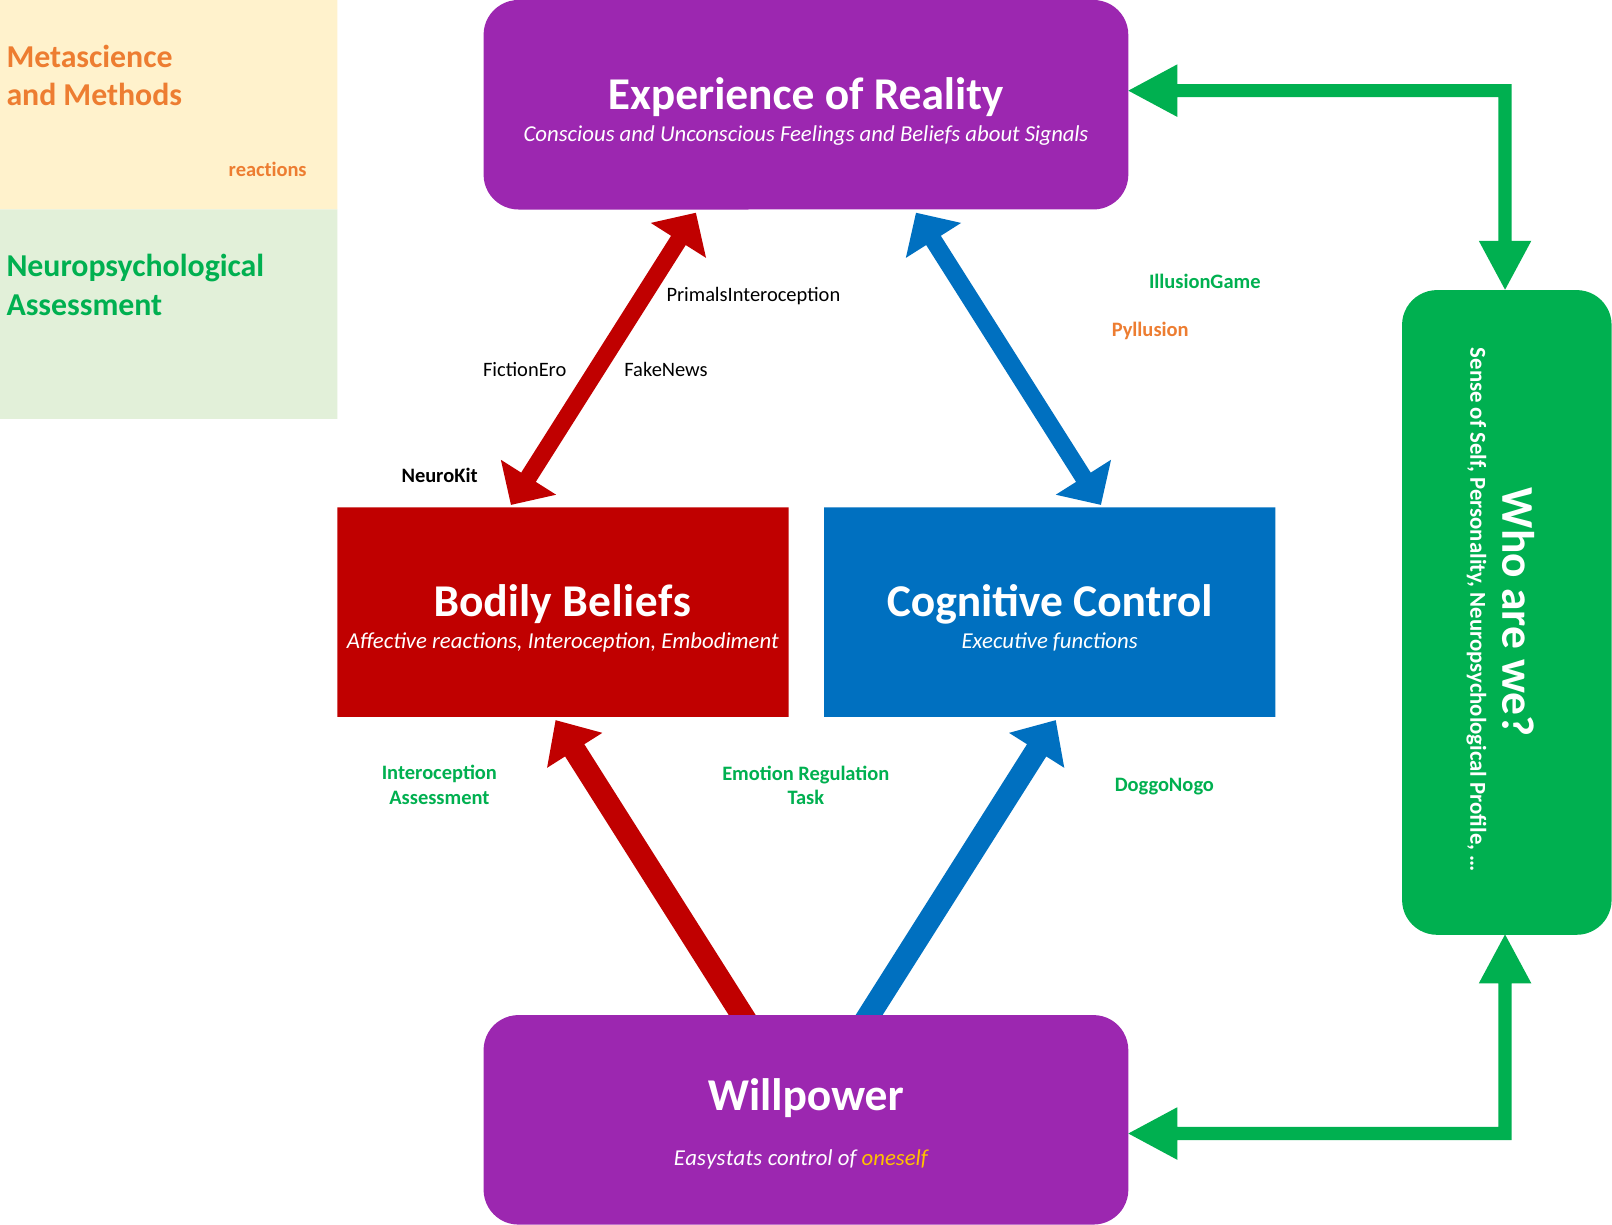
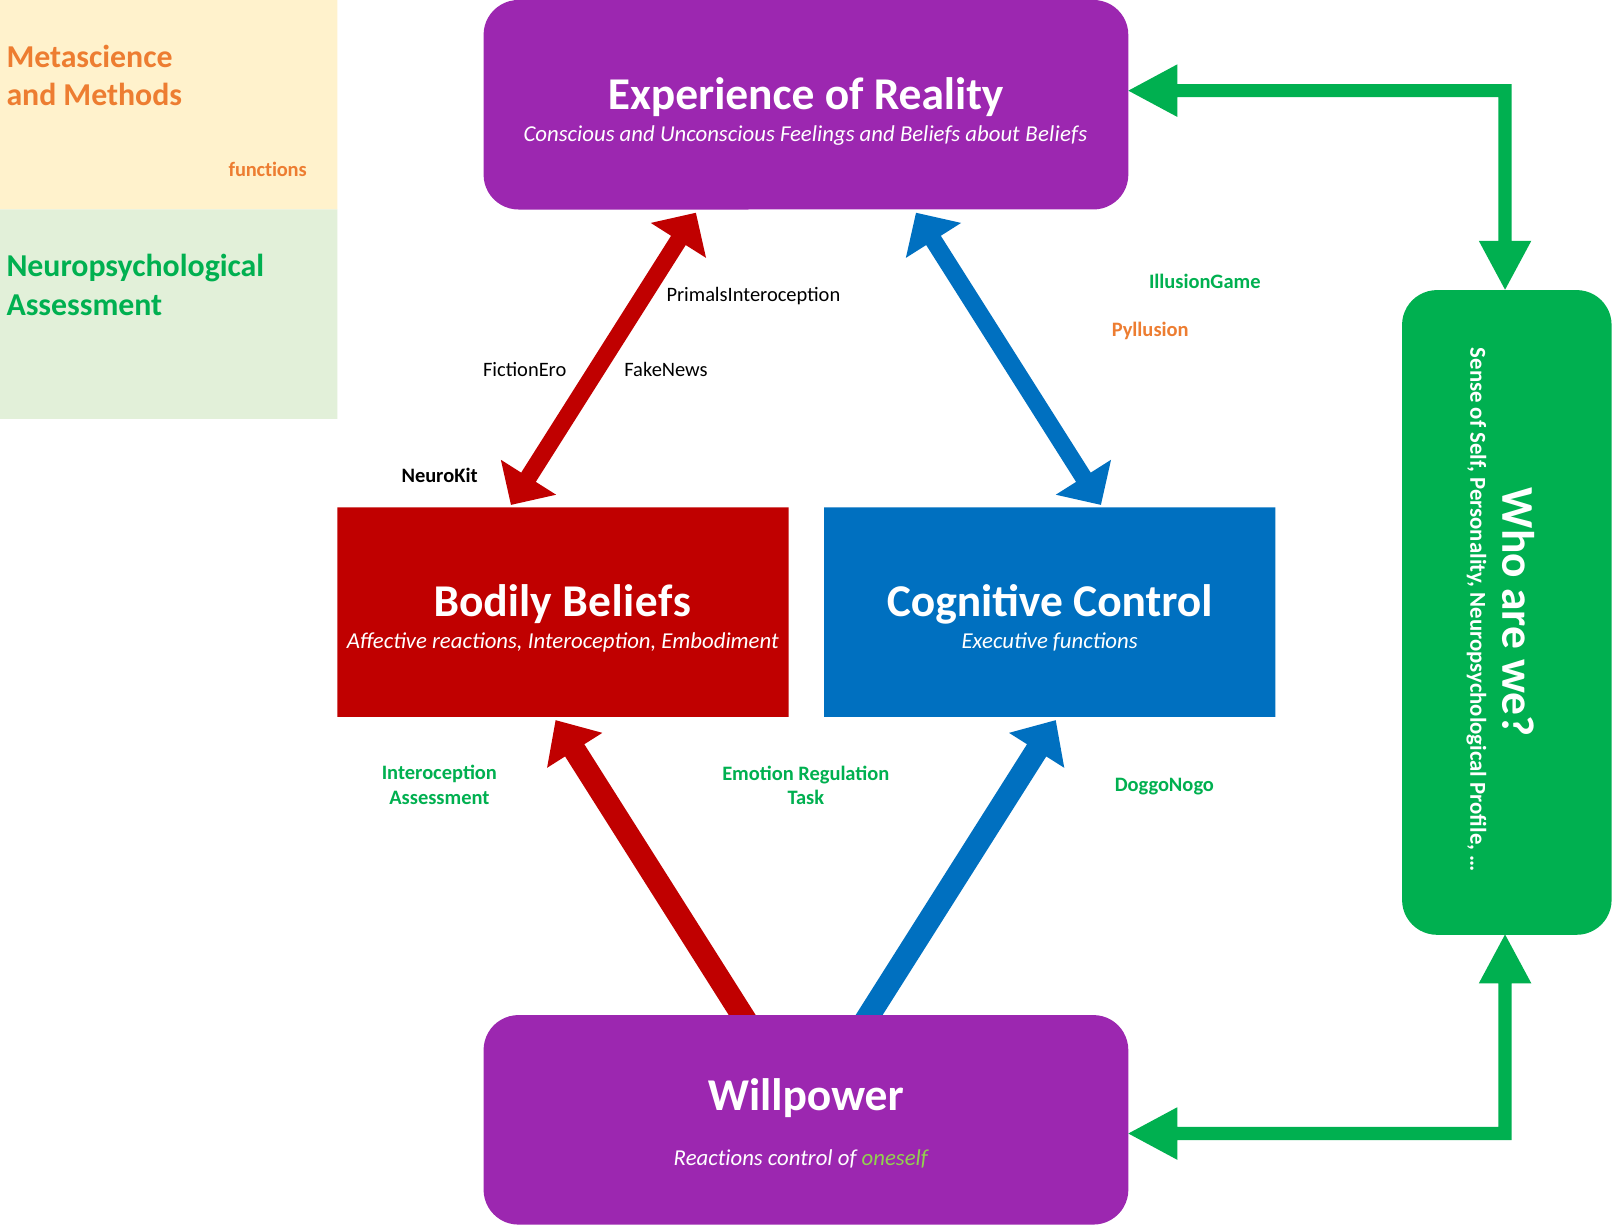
about Signals: Signals -> Beliefs (1056, 134)
reactions: reactions -> functions (268, 169)
Easystats: Easystats -> Reactions (718, 1158)
oneself colour: yellow -> light green (895, 1158)
